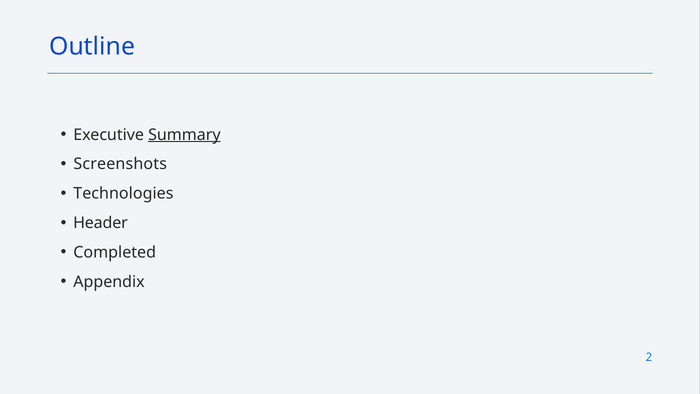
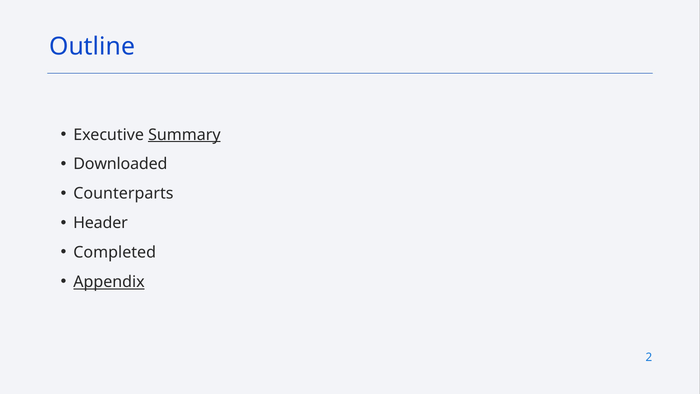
Screenshots: Screenshots -> Downloaded (120, 164)
Technologies: Technologies -> Counterparts (123, 194)
Appendix underline: none -> present (109, 282)
